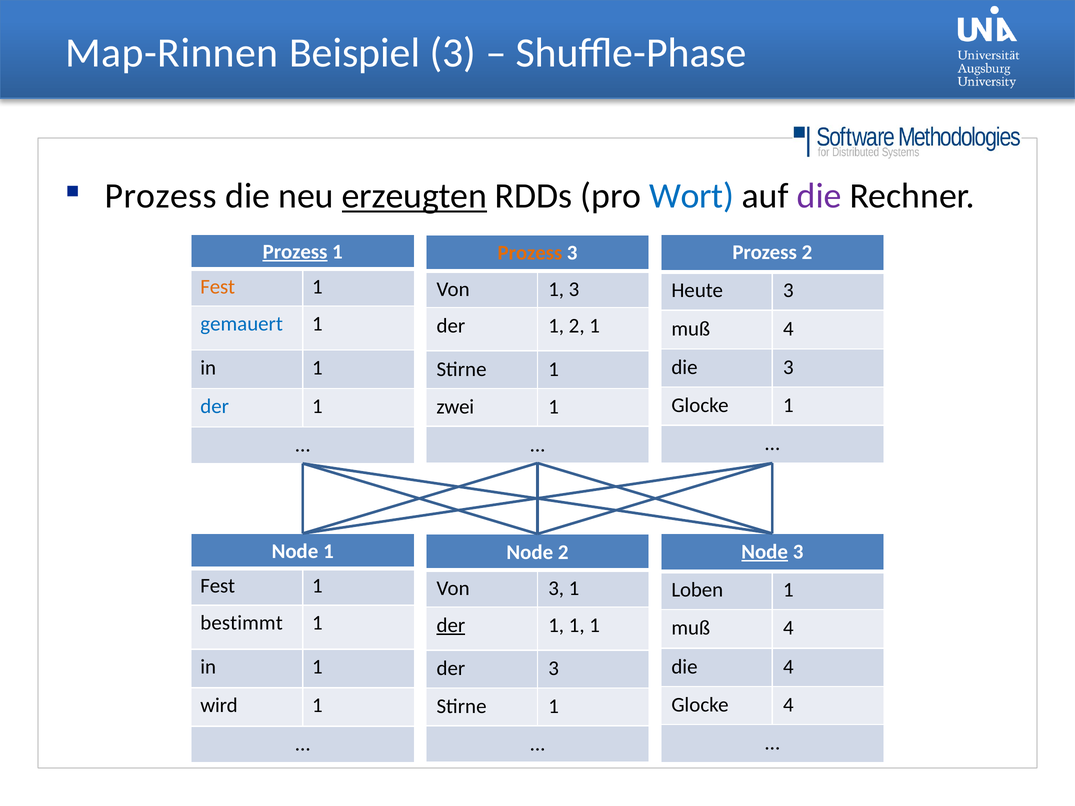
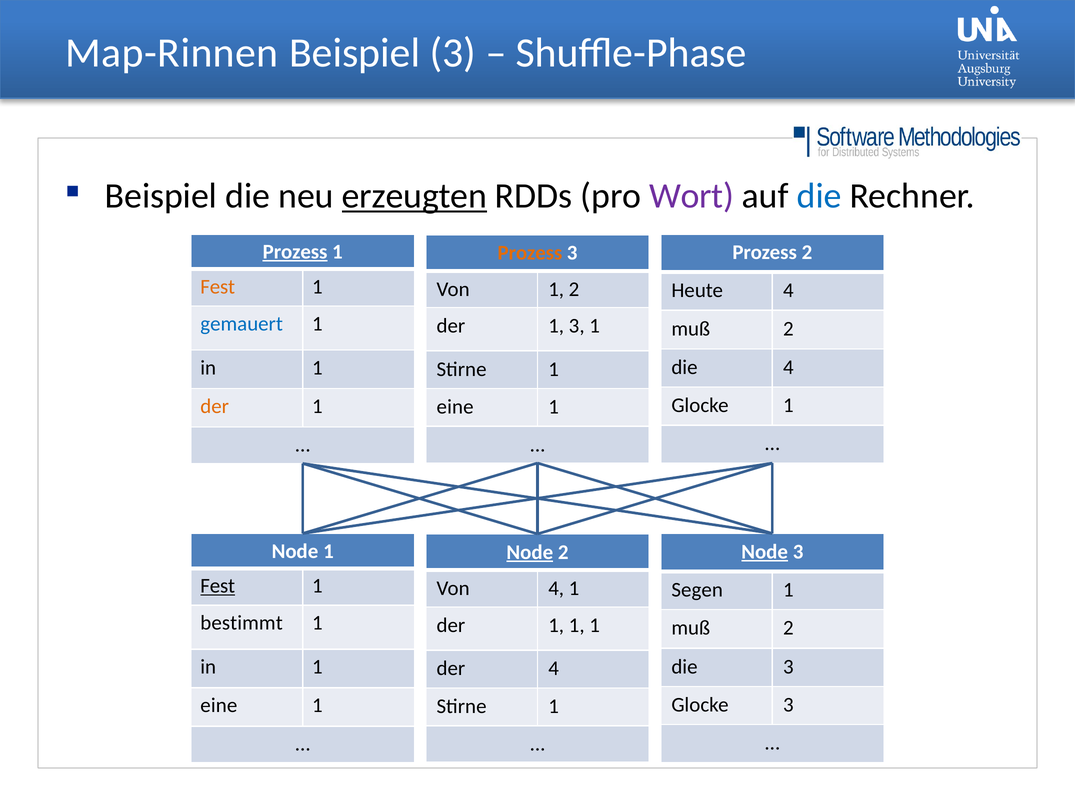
Prozess: Prozess -> Beispiel (161, 196)
Wort colour: blue -> purple (691, 196)
die colour: purple -> blue (819, 196)
1 3: 3 -> 2 (574, 289)
Heute 3: 3 -> 4 (788, 291)
1 2: 2 -> 3 (577, 326)
4: 4 -> 2 (788, 329)
die 3: 3 -> 4 (788, 368)
der colour: blue -> orange (215, 406)
zwei: zwei -> eine (455, 407)
Node underline: none -> present (530, 552)
Fest underline: none -> present (218, 586)
Von 3: 3 -> 4 (556, 589)
Loben: Loben -> Segen (697, 590)
der underline: present -> none (451, 625)
4: 4 -> 2 (788, 628)
die 4: 4 -> 3 (788, 667)
der 3: 3 -> 4 (554, 669)
Glocke 4: 4 -> 3 (788, 705)
wird: wird -> eine (219, 706)
